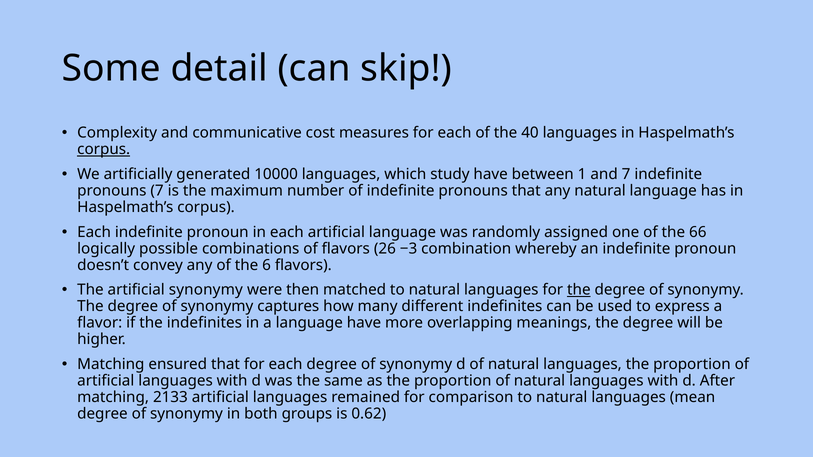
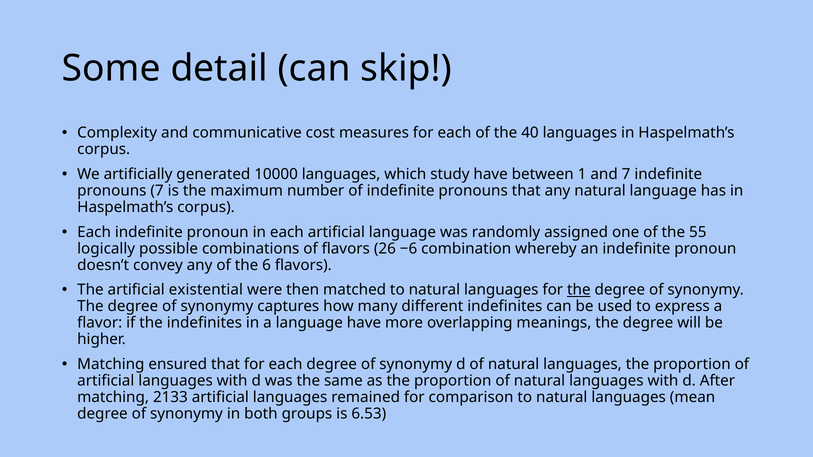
corpus underline: present -> none (104, 149)
66: 66 -> 55 (698, 232)
−3: −3 -> −6 (409, 249)
artificial synonymy: synonymy -> existential (206, 290)
0.62: 0.62 -> 6.53 (369, 414)
